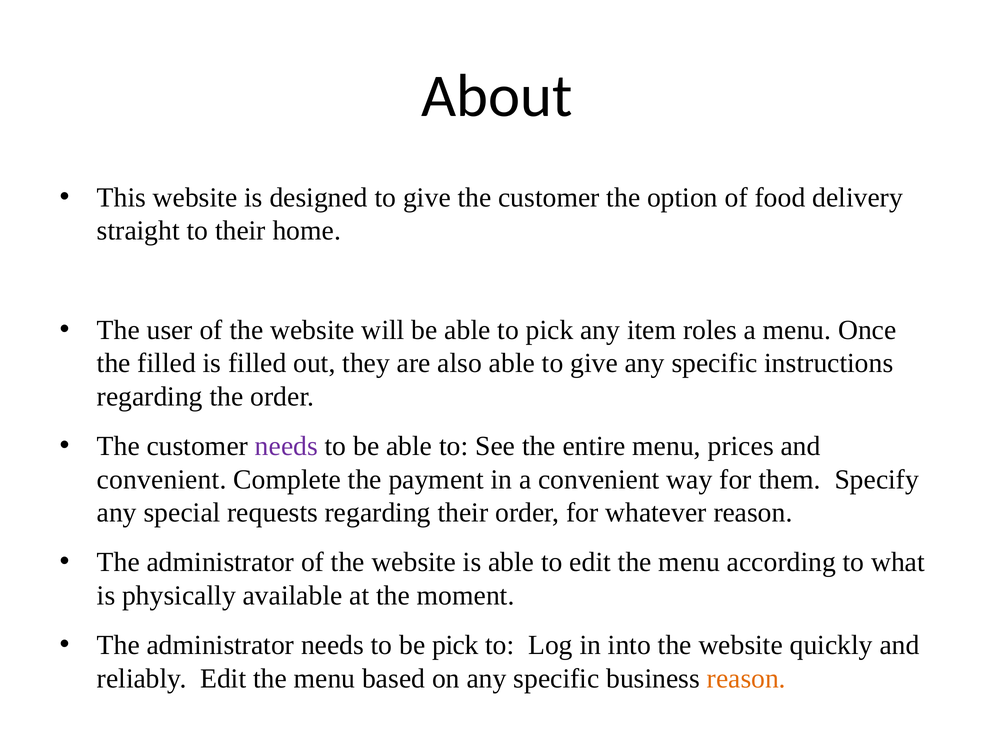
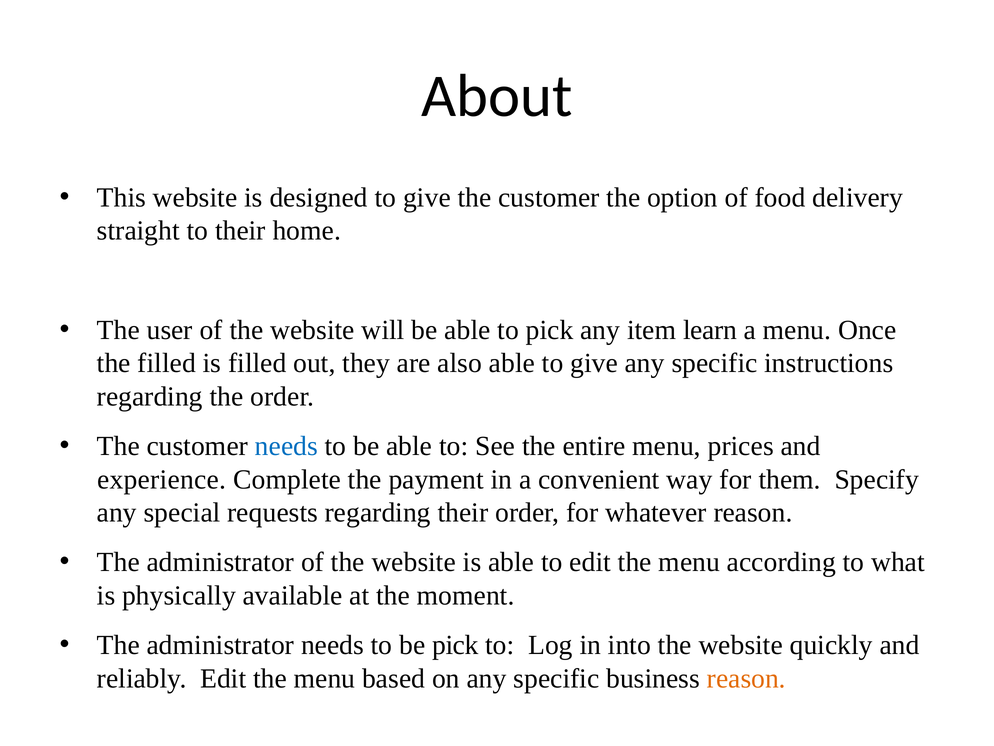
roles: roles -> learn (710, 330)
needs colour: purple -> blue (286, 446)
convenient: convenient -> experience (162, 479)
